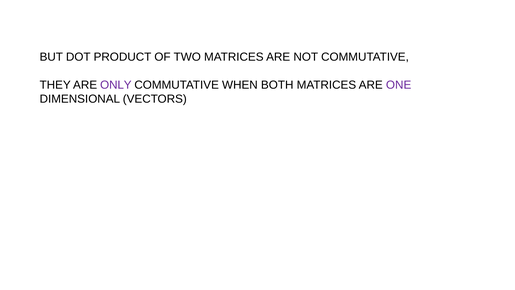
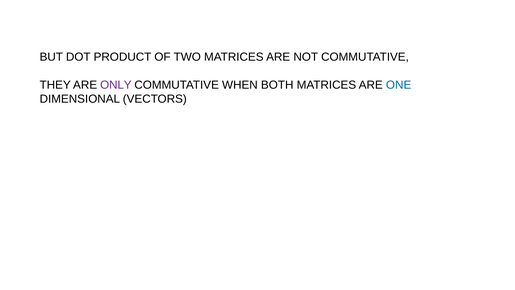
ONE colour: purple -> blue (399, 85)
